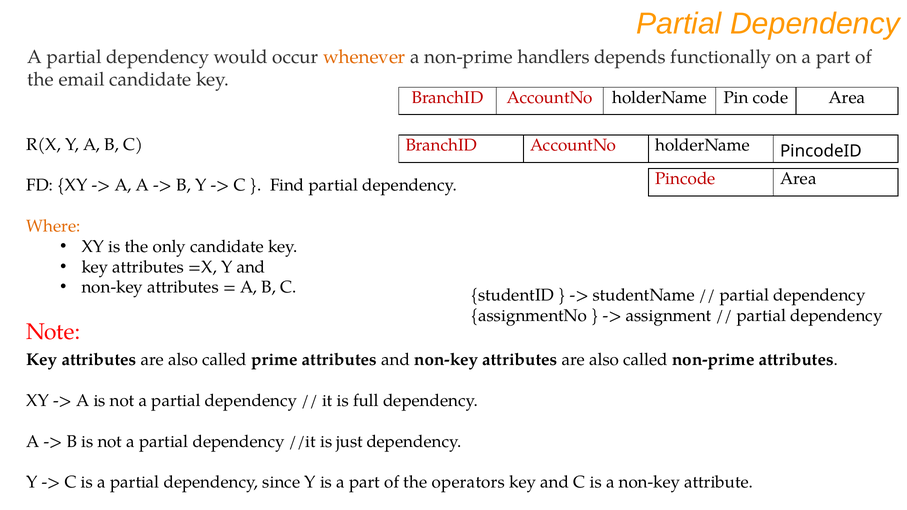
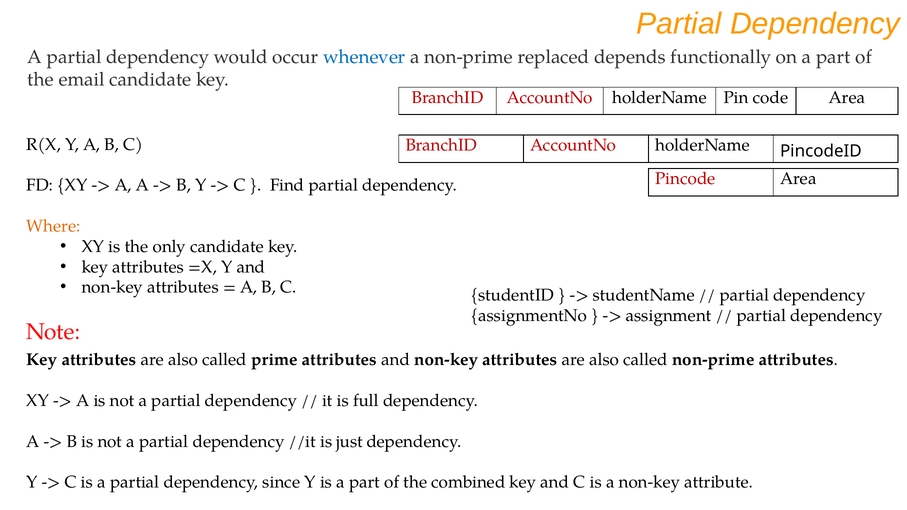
whenever colour: orange -> blue (364, 57)
handlers: handlers -> replaced (554, 57)
operators: operators -> combined (468, 482)
